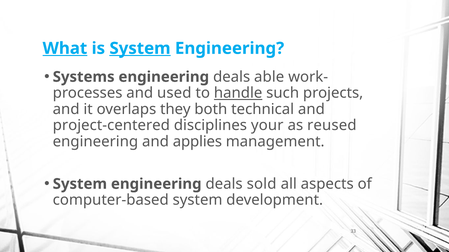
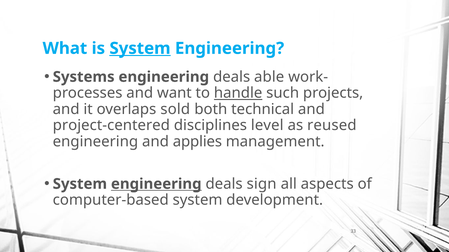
What underline: present -> none (65, 48)
used: used -> want (174, 93)
they: they -> sold (175, 109)
your: your -> level (267, 126)
engineering underline: none -> present (156, 184)
sold: sold -> sign (262, 184)
